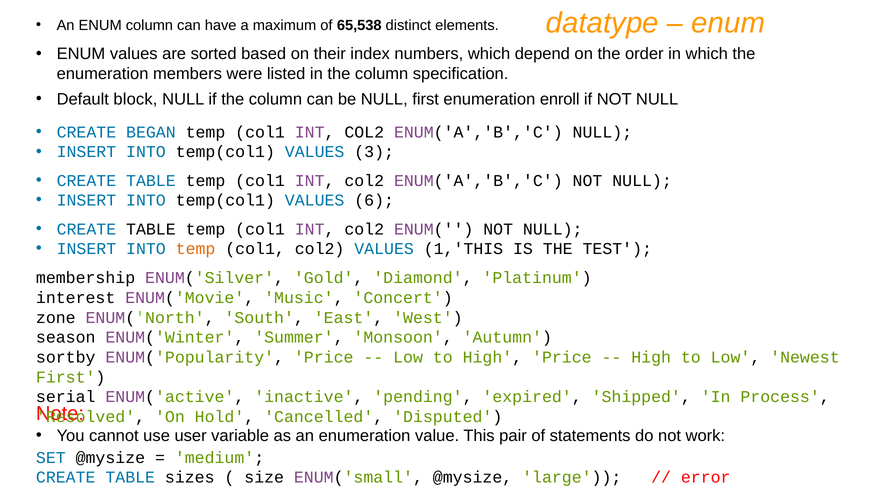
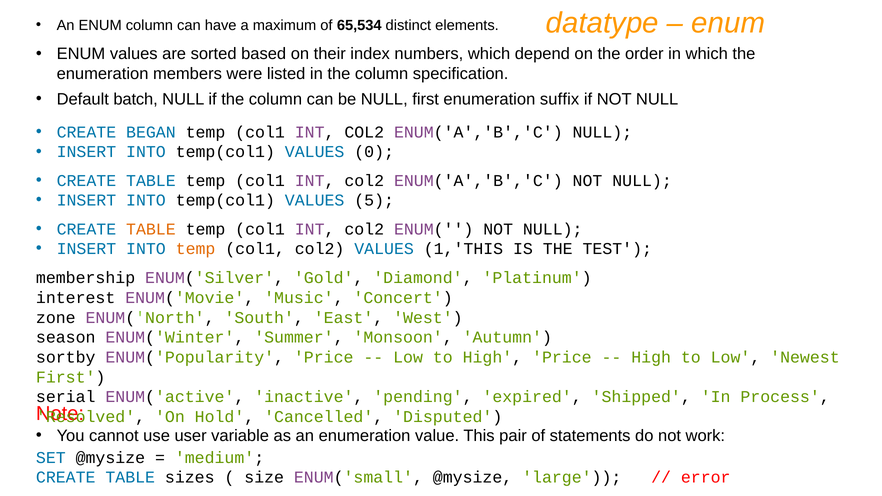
65,538: 65,538 -> 65,534 (359, 25)
block: block -> batch (136, 99)
enroll: enroll -> suffix (560, 99)
3: 3 -> 0 (374, 152)
6: 6 -> 5 (374, 200)
TABLE colour: black -> orange (151, 229)
